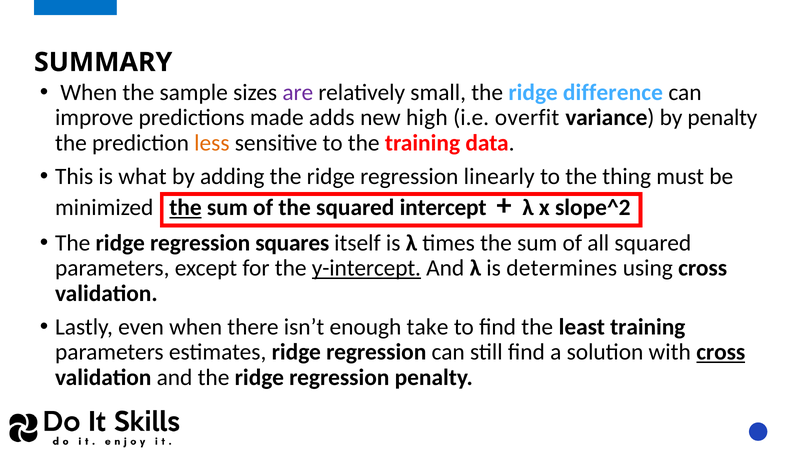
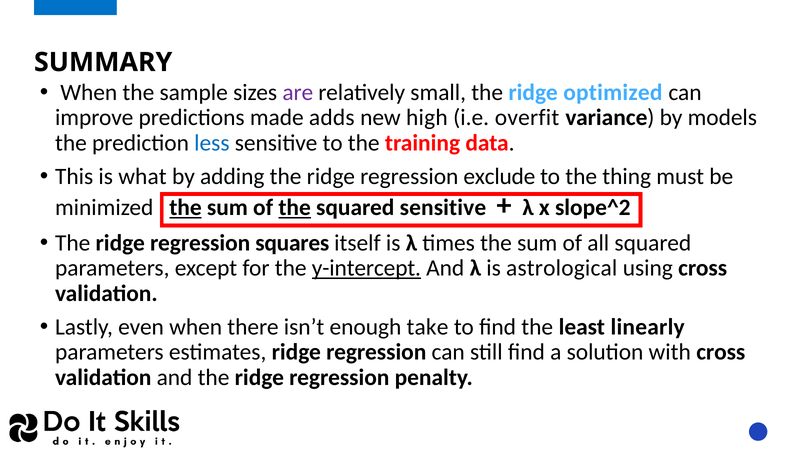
difference: difference -> optimized (613, 92)
by penalty: penalty -> models (722, 118)
less colour: orange -> blue (212, 143)
linearly: linearly -> exclude (499, 176)
the underline: none -> present (295, 208)
squared intercept: intercept -> sensitive (443, 208)
determines: determines -> astrological (562, 268)
least training: training -> linearly (648, 327)
cross underline: present -> none (721, 352)
